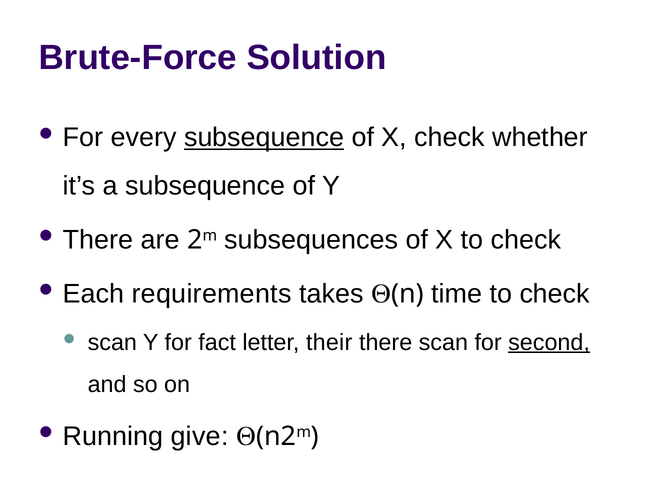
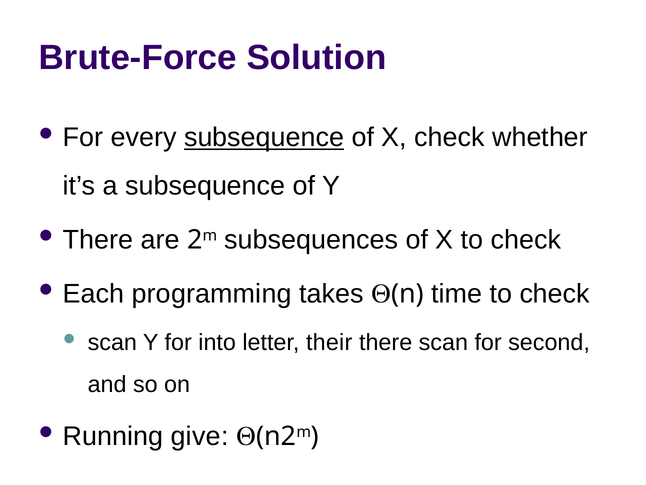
requirements: requirements -> programming (212, 293)
fact: fact -> into (217, 342)
second underline: present -> none (549, 342)
